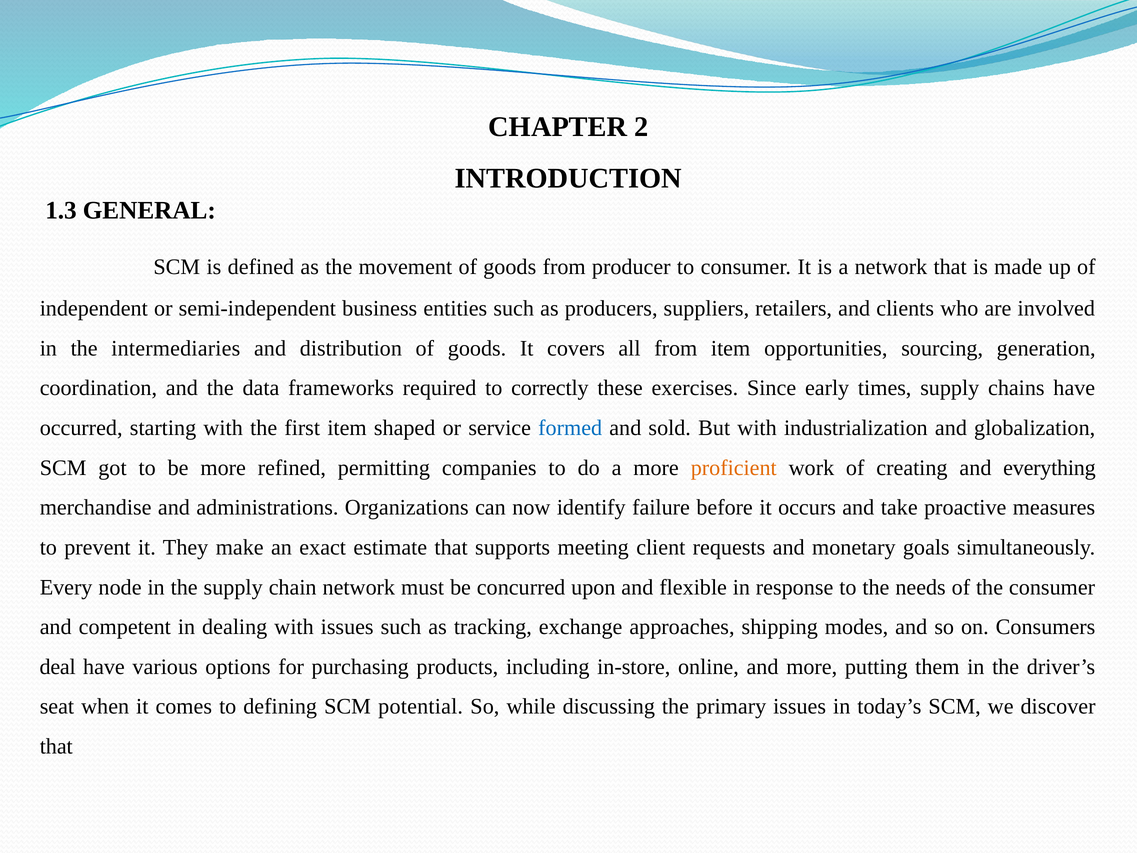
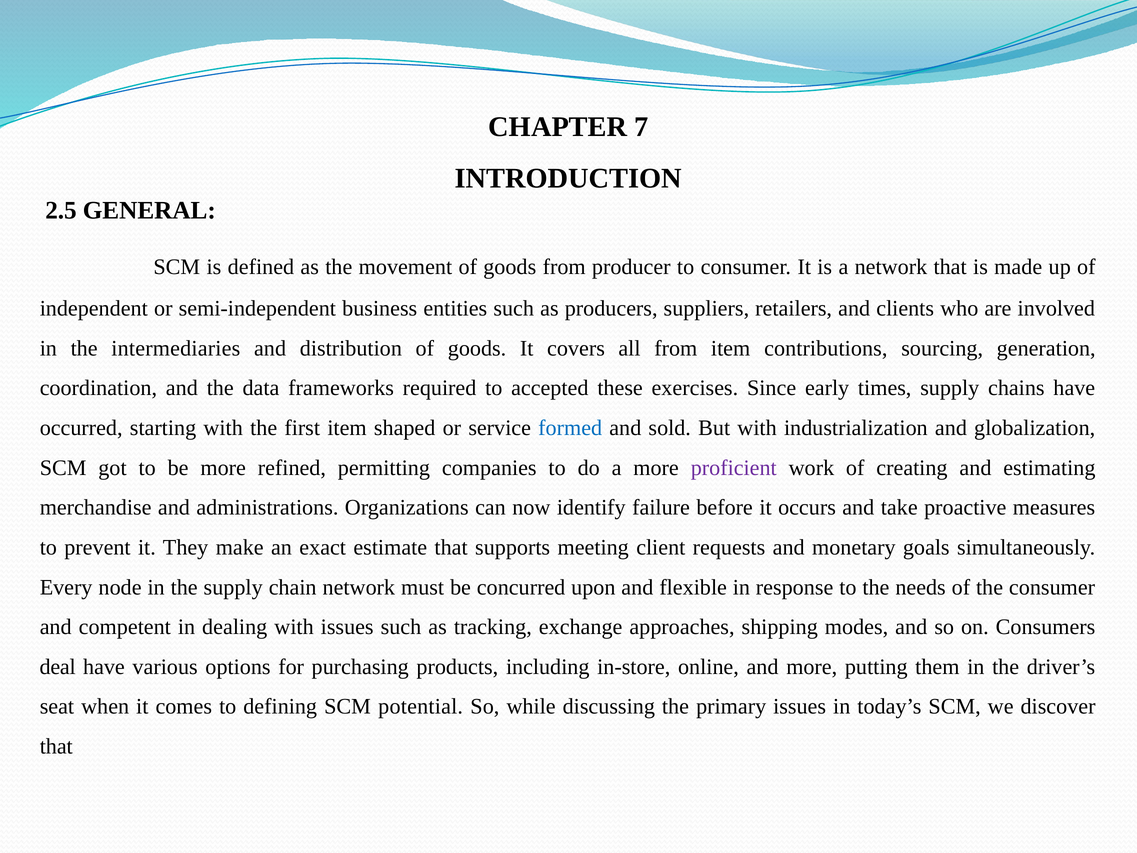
2: 2 -> 7 (641, 127)
1.3: 1.3 -> 2.5 (61, 210)
opportunities: opportunities -> contributions (826, 348)
correctly: correctly -> accepted (550, 388)
proficient colour: orange -> purple (734, 468)
everything: everything -> estimating (1049, 468)
